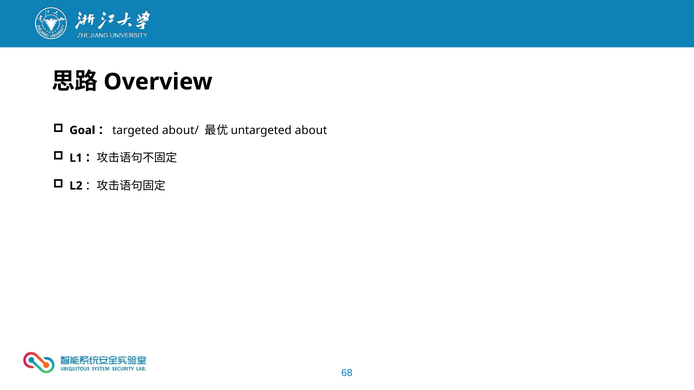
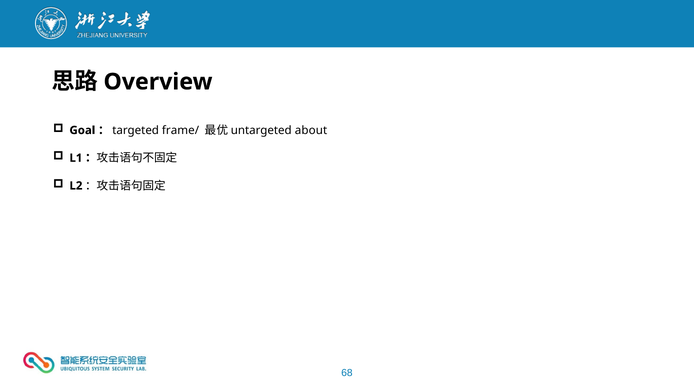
about/: about/ -> frame/ (180, 130)
